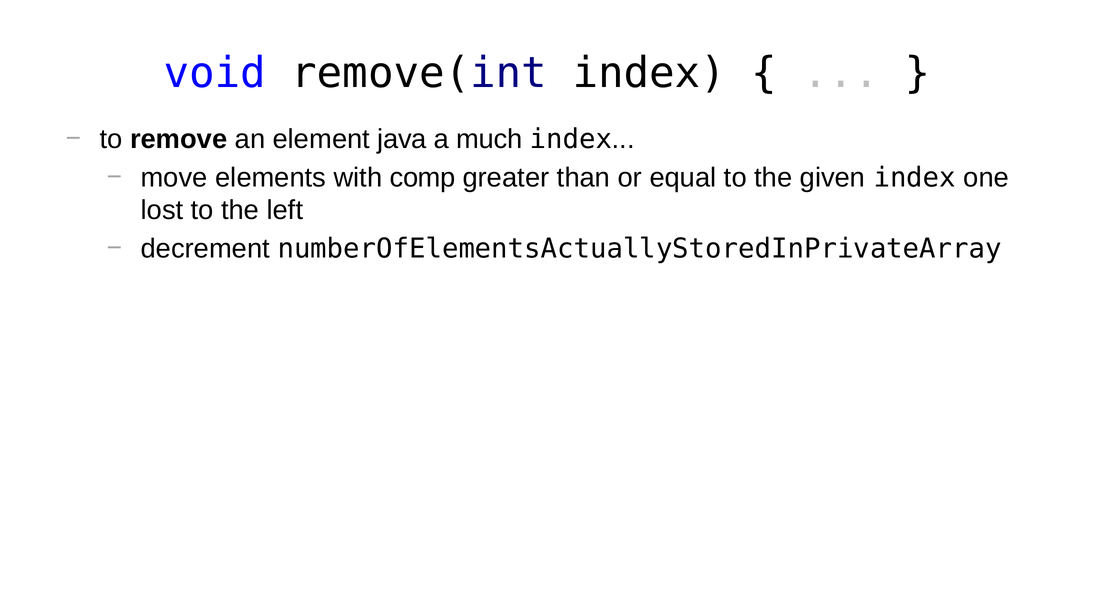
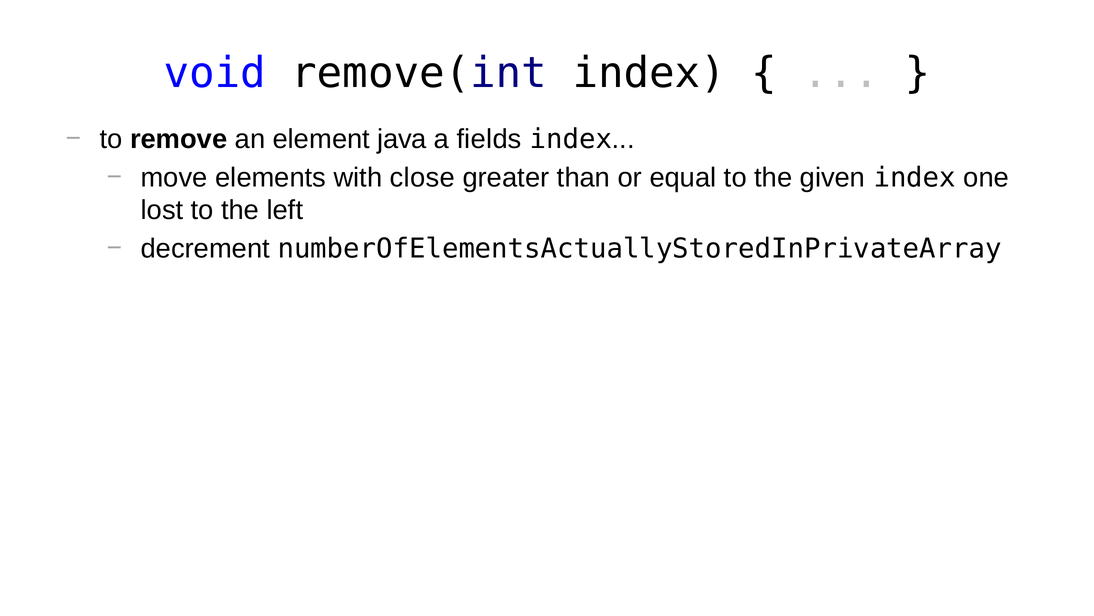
much: much -> fields (489, 139)
comp: comp -> close (422, 177)
